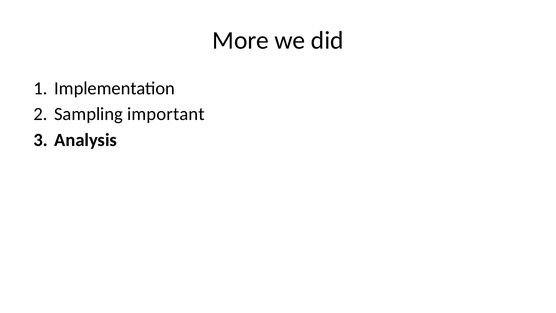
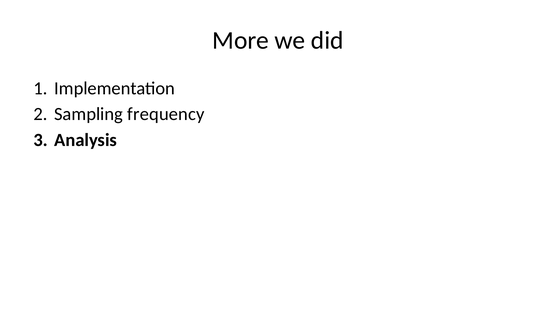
important: important -> frequency (166, 114)
